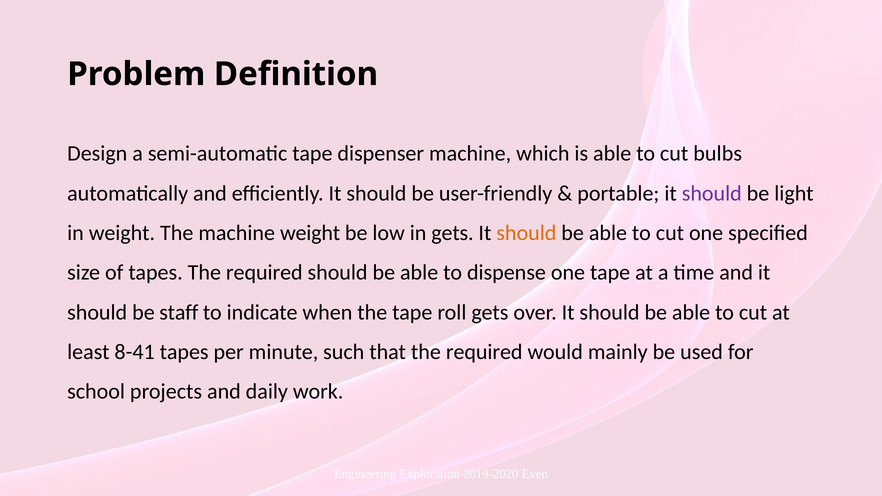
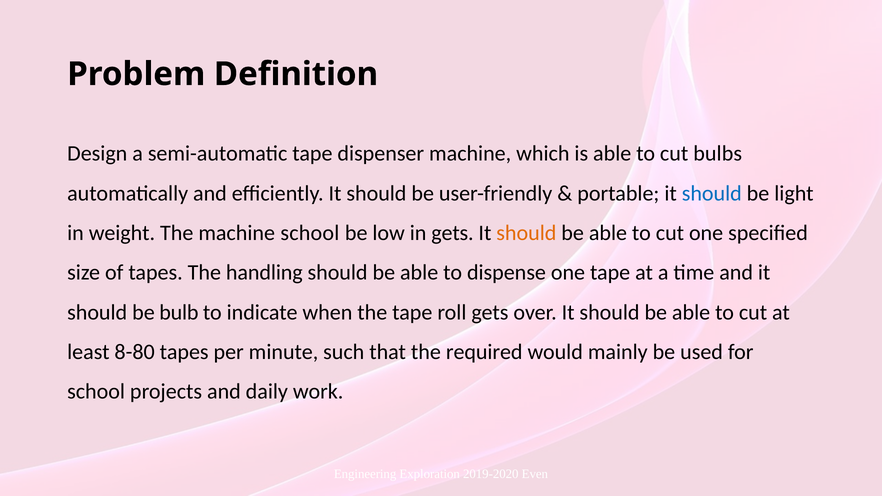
should colour: purple -> blue (712, 193)
machine weight: weight -> school (310, 233)
tapes The required: required -> handling (264, 273)
staff: staff -> bulb (179, 312)
8-41: 8-41 -> 8-80 (135, 352)
